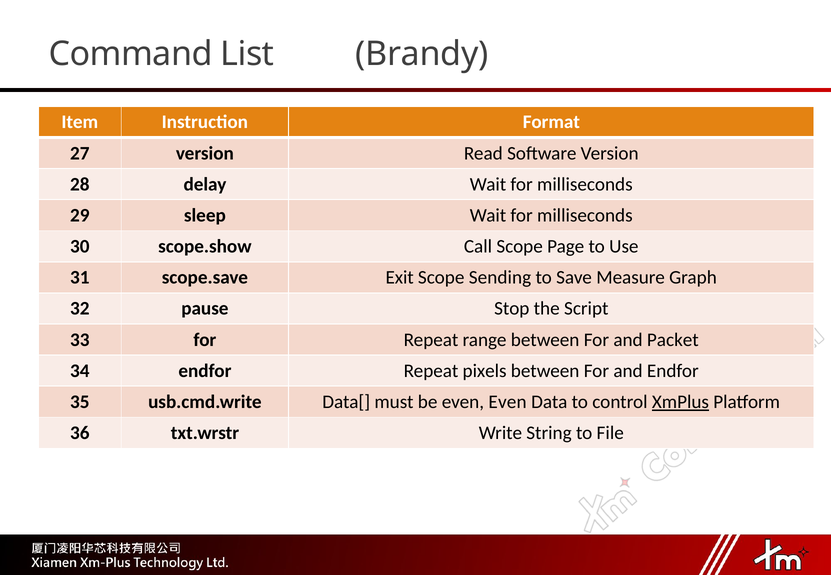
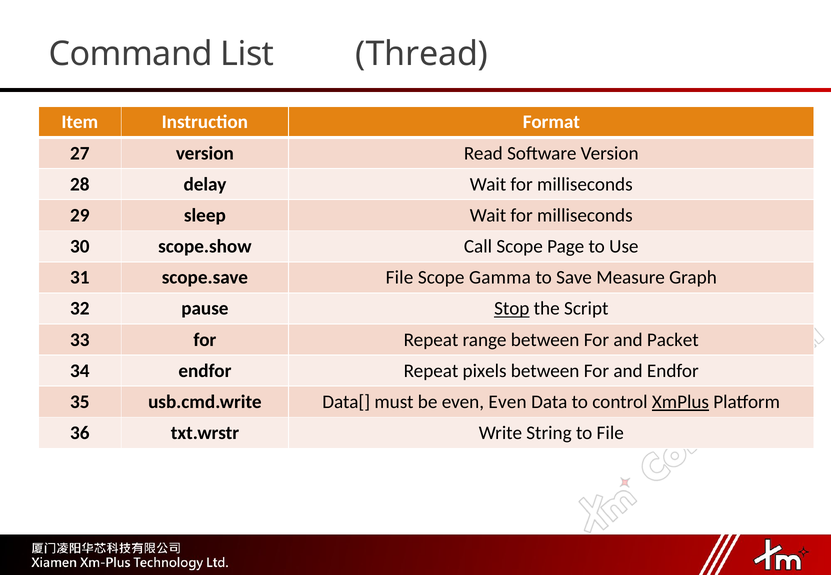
Brandy: Brandy -> Thread (422, 54)
scope.save Exit: Exit -> File (400, 278)
Sending: Sending -> Gamma (500, 278)
Stop underline: none -> present (512, 309)
